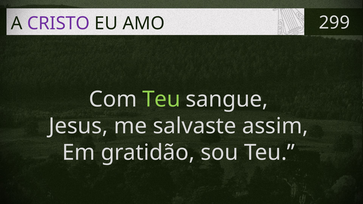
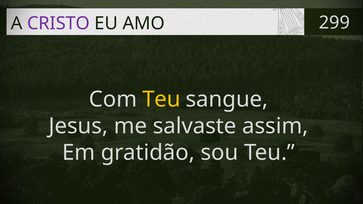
Teu colour: light green -> yellow (161, 99)
